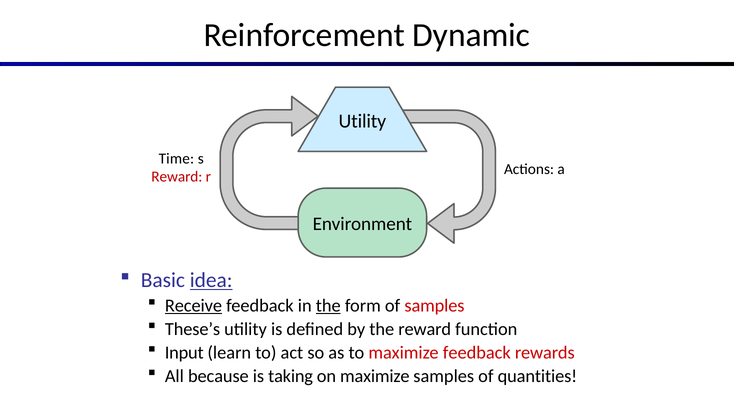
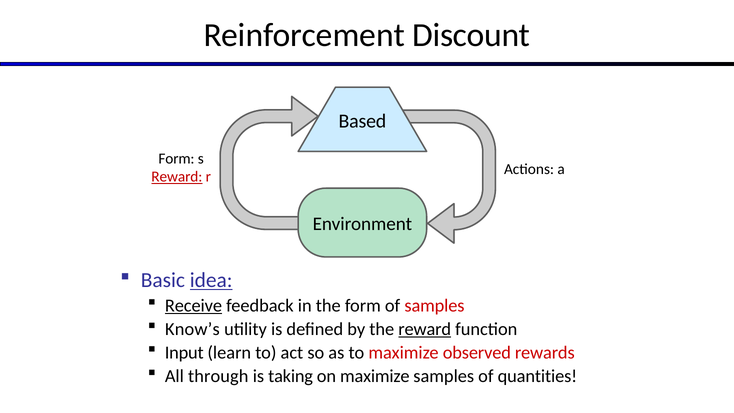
Dynamic: Dynamic -> Discount (471, 35)
Utility: Utility -> Based (362, 121)
Time: Time -> Form (177, 158)
Reward underline: none -> present (177, 177)
the underline: present -> none (328, 305)
These’s: These’s -> Know’s (192, 329)
reward underline: none -> present (425, 329)
maximize feedback: feedback -> observed (477, 352)
because: because -> through (218, 376)
